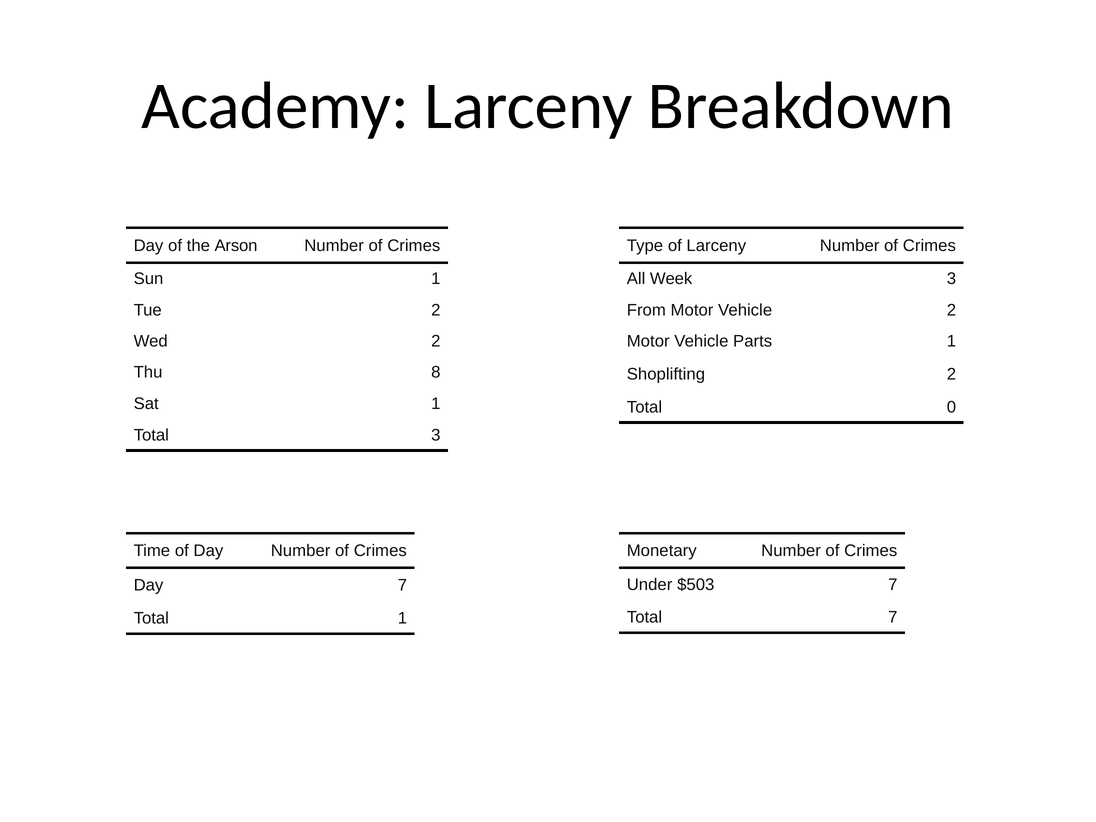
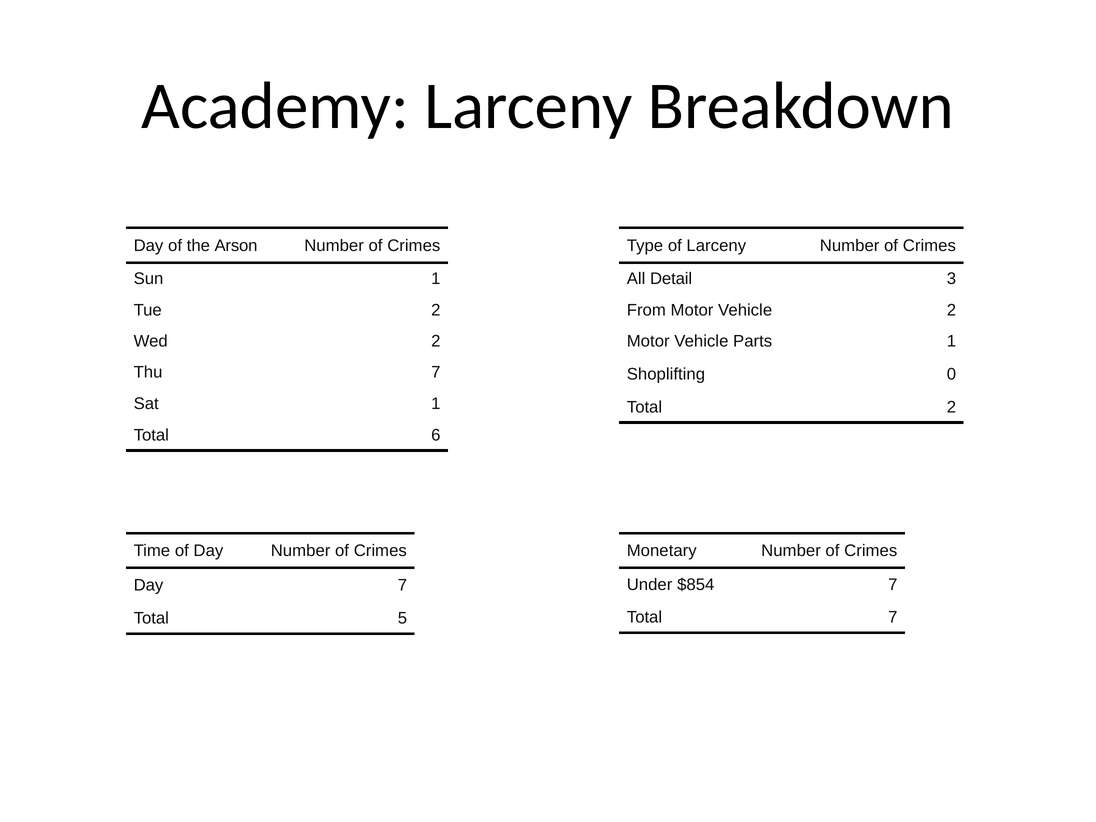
Week: Week -> Detail (671, 279)
Thu 8: 8 -> 7 (436, 372)
Shoplifting 2: 2 -> 0 (951, 374)
Total 0: 0 -> 2 (951, 407)
Total 3: 3 -> 6 (436, 435)
$503: $503 -> $854 (696, 585)
Total 1: 1 -> 5 (402, 618)
